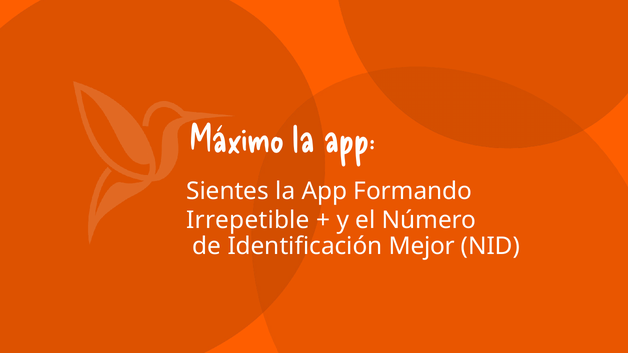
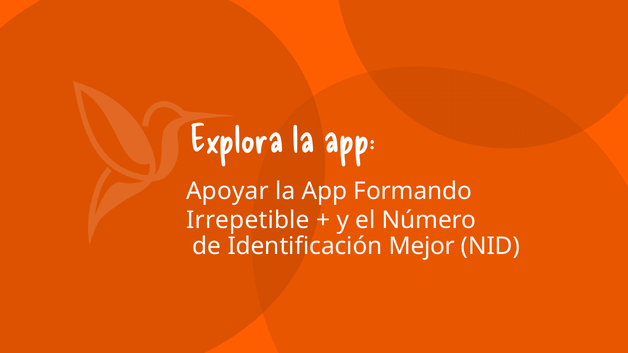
Máximo: Máximo -> Explora (237, 140)
Sientes: Sientes -> Apoyar (227, 191)
